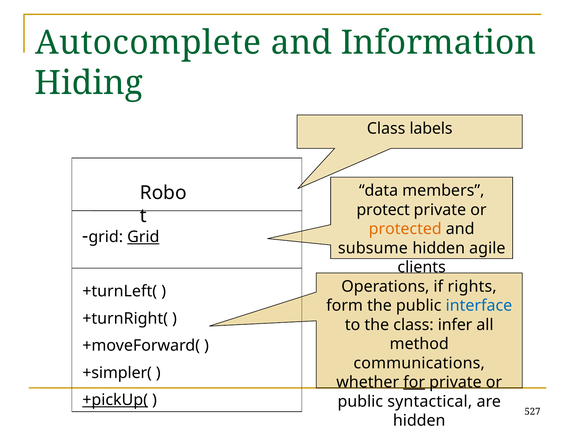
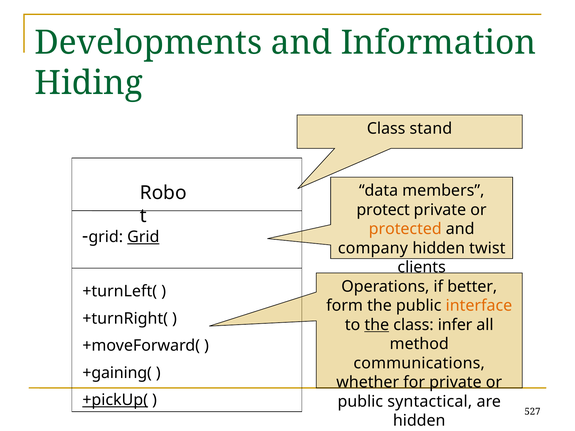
Autocomplete: Autocomplete -> Developments (148, 43)
labels: labels -> stand (431, 129)
subsume: subsume -> company (373, 248)
agile: agile -> twist (487, 248)
rights: rights -> better (472, 287)
interface colour: blue -> orange (479, 306)
the underline: none -> present (377, 325)
+simpler(: +simpler( -> +gaining( (117, 373)
for underline: present -> none (414, 383)
